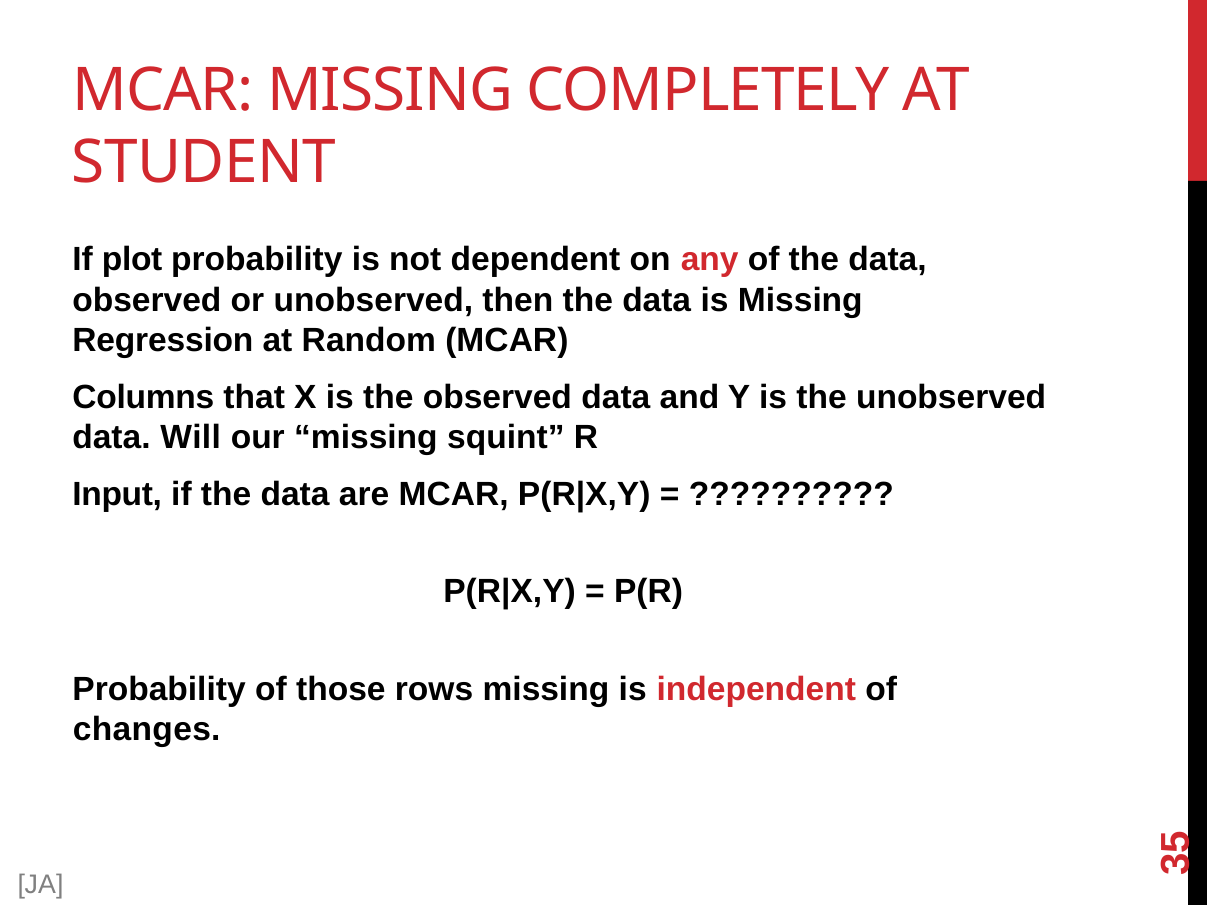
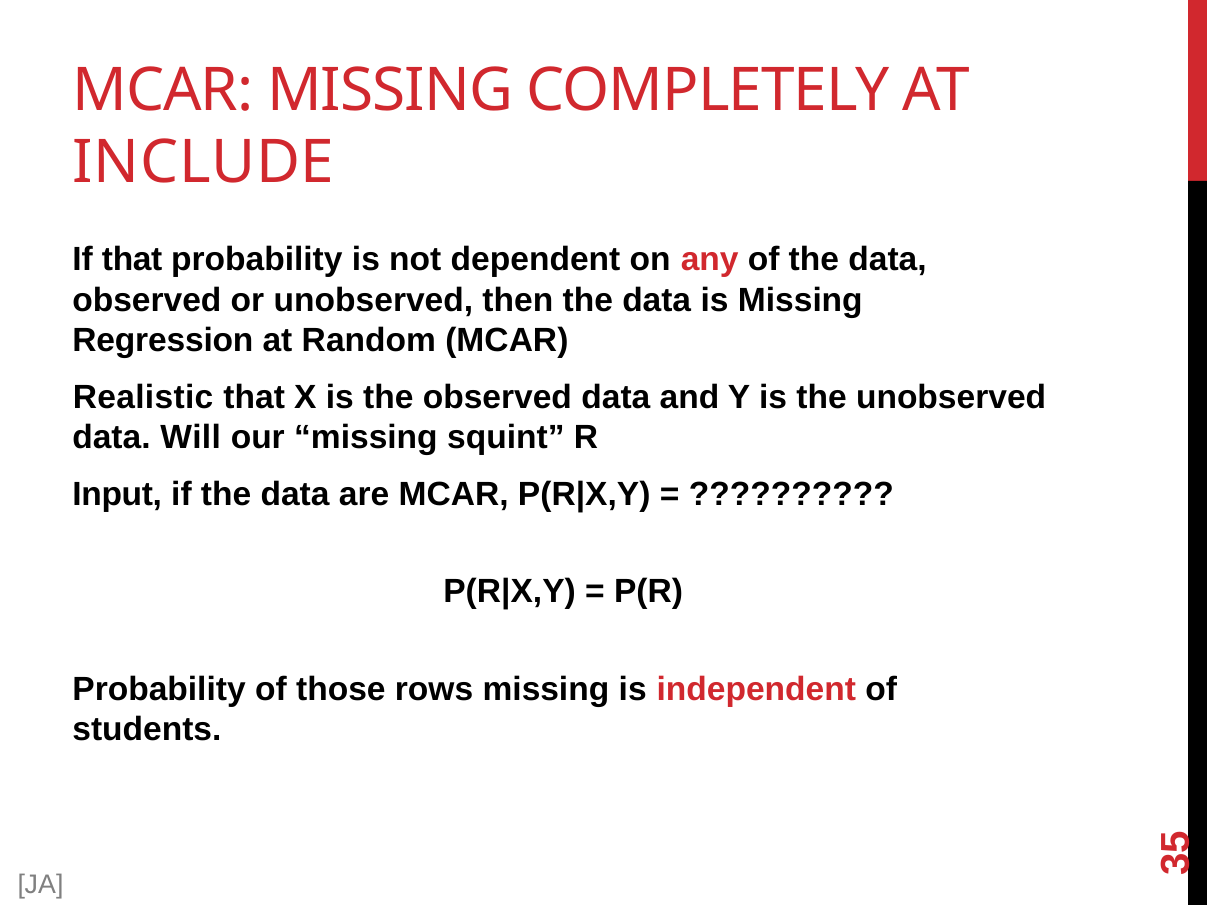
STUDENT: STUDENT -> INCLUDE (204, 163)
If plot: plot -> that (132, 260)
Columns: Columns -> Realistic (143, 397)
changes: changes -> students (147, 729)
